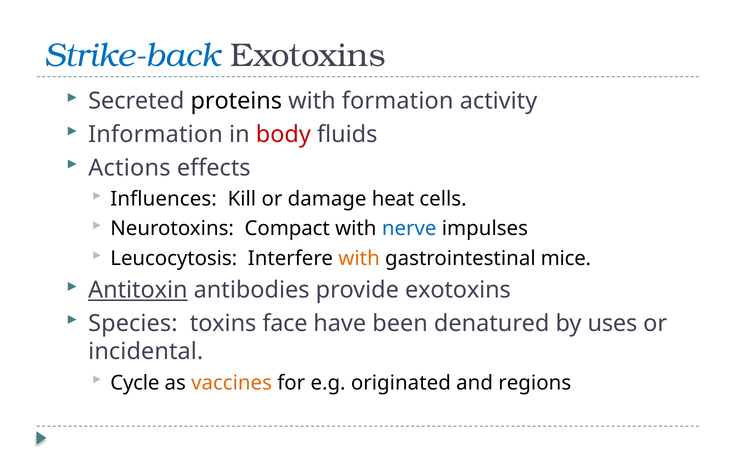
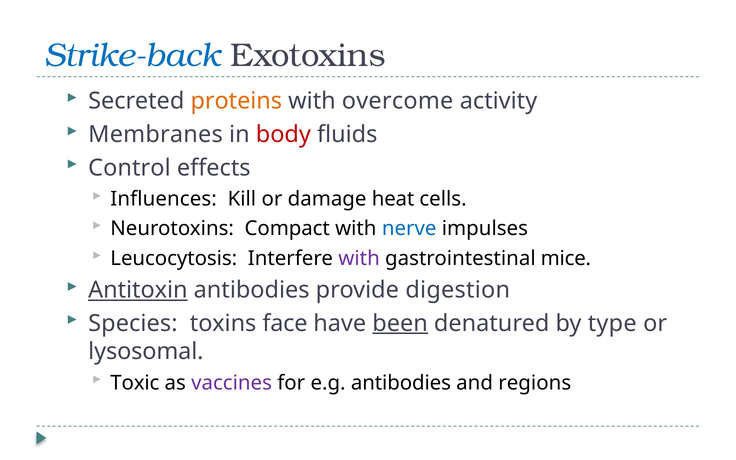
proteins colour: black -> orange (236, 101)
formation: formation -> overcome (398, 101)
Information: Information -> Membranes (156, 134)
Actions: Actions -> Control (129, 168)
with colour: orange -> purple (359, 258)
provide exotoxins: exotoxins -> digestion (458, 290)
been underline: none -> present (400, 323)
uses: uses -> type (612, 323)
incidental: incidental -> lysosomal (146, 351)
Cycle: Cycle -> Toxic (135, 383)
vaccines colour: orange -> purple (232, 383)
e.g originated: originated -> antibodies (401, 383)
